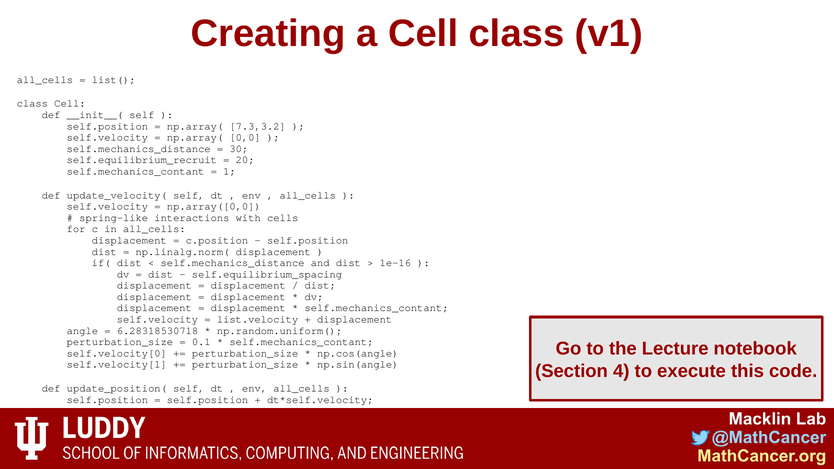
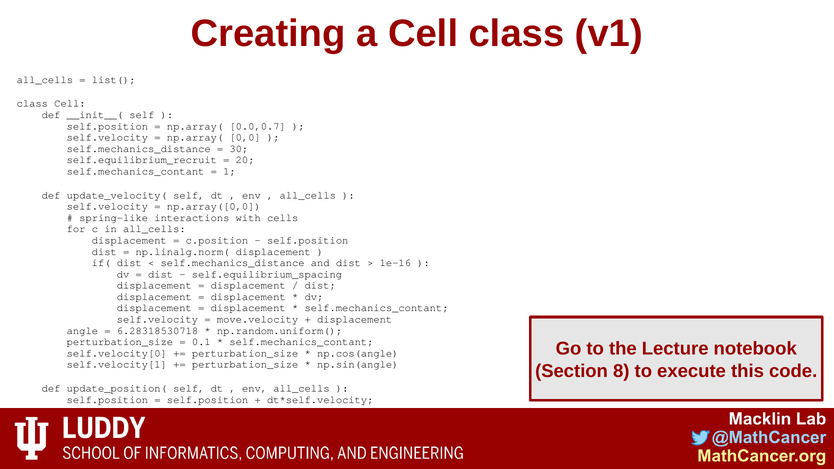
7.3,3.2: 7.3,3.2 -> 0.0,0.7 (258, 126)
list.velocity: list.velocity -> move.velocity (258, 319)
4: 4 -> 8 (621, 371)
